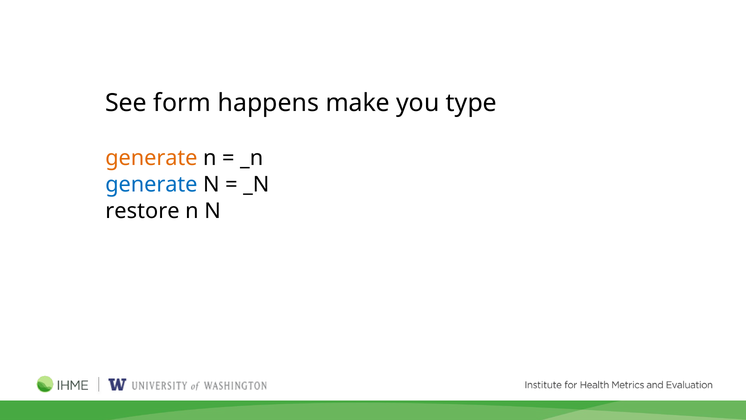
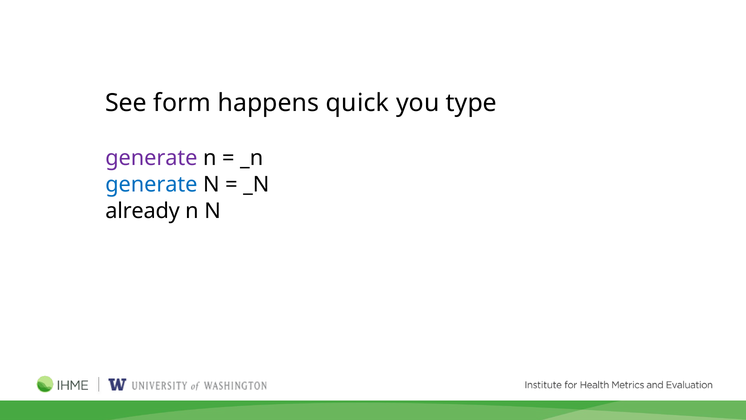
make: make -> quick (358, 103)
generate colour: orange -> purple (151, 158)
restore: restore -> already (143, 211)
